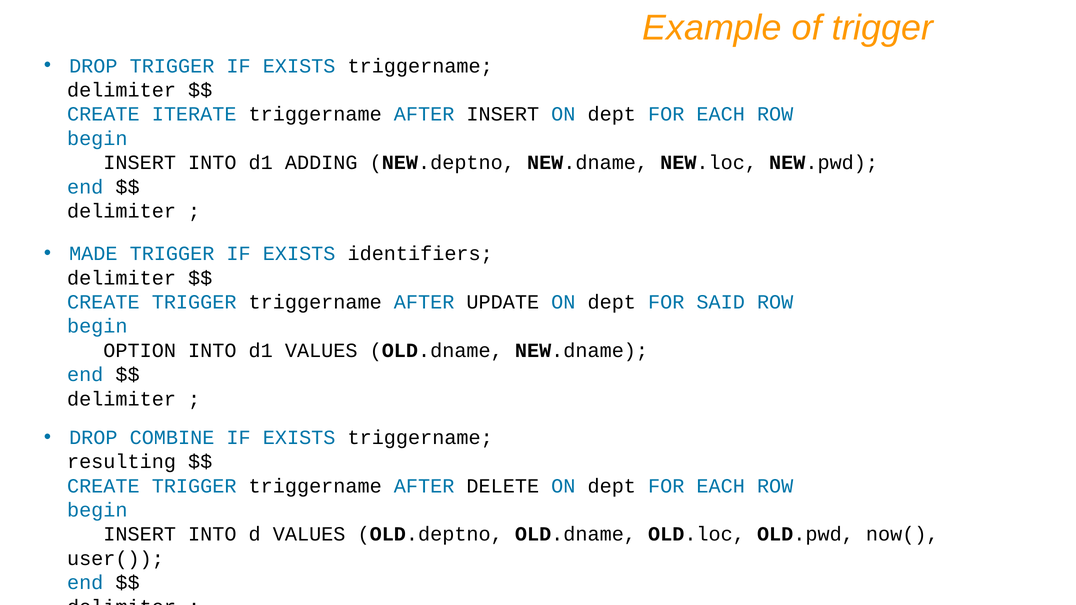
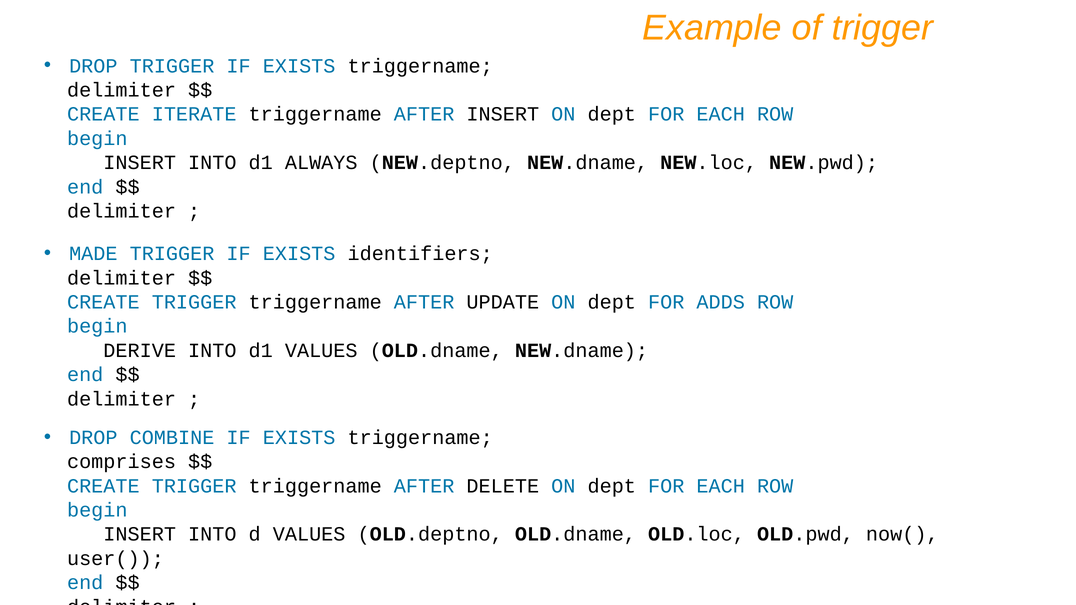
ADDING: ADDING -> ALWAYS (321, 163)
SAID: SAID -> ADDS (721, 302)
OPTION: OPTION -> DERIVE (140, 351)
resulting: resulting -> comprises (122, 462)
